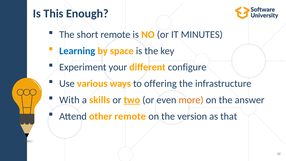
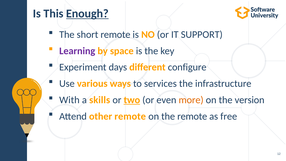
Enough underline: none -> present (87, 14)
MINUTES: MINUTES -> SUPPORT (202, 35)
Learning colour: blue -> purple (77, 51)
your: your -> days (118, 67)
offering: offering -> services (160, 84)
answer: answer -> version (250, 100)
the version: version -> remote (192, 116)
that: that -> free (229, 116)
